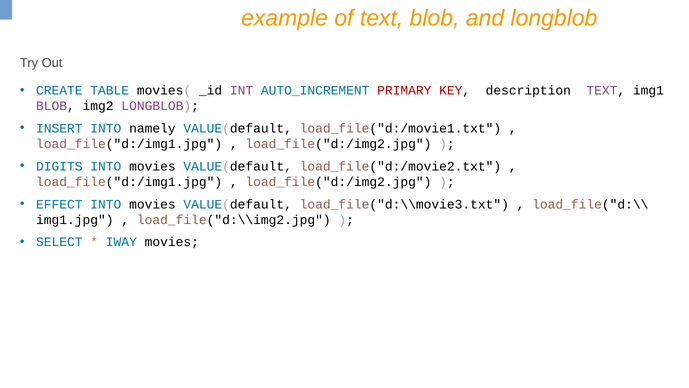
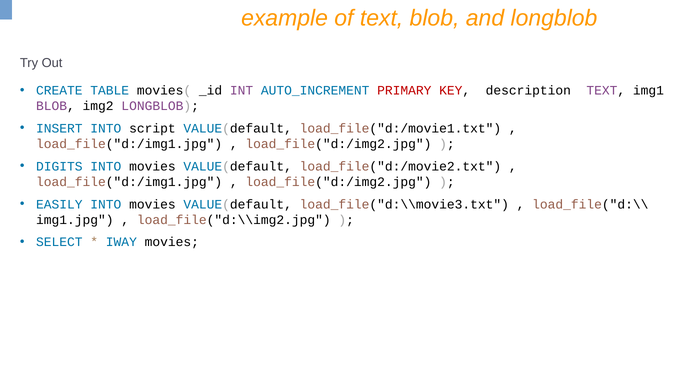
namely: namely -> script (152, 128)
EFFECT: EFFECT -> EASILY (59, 204)
